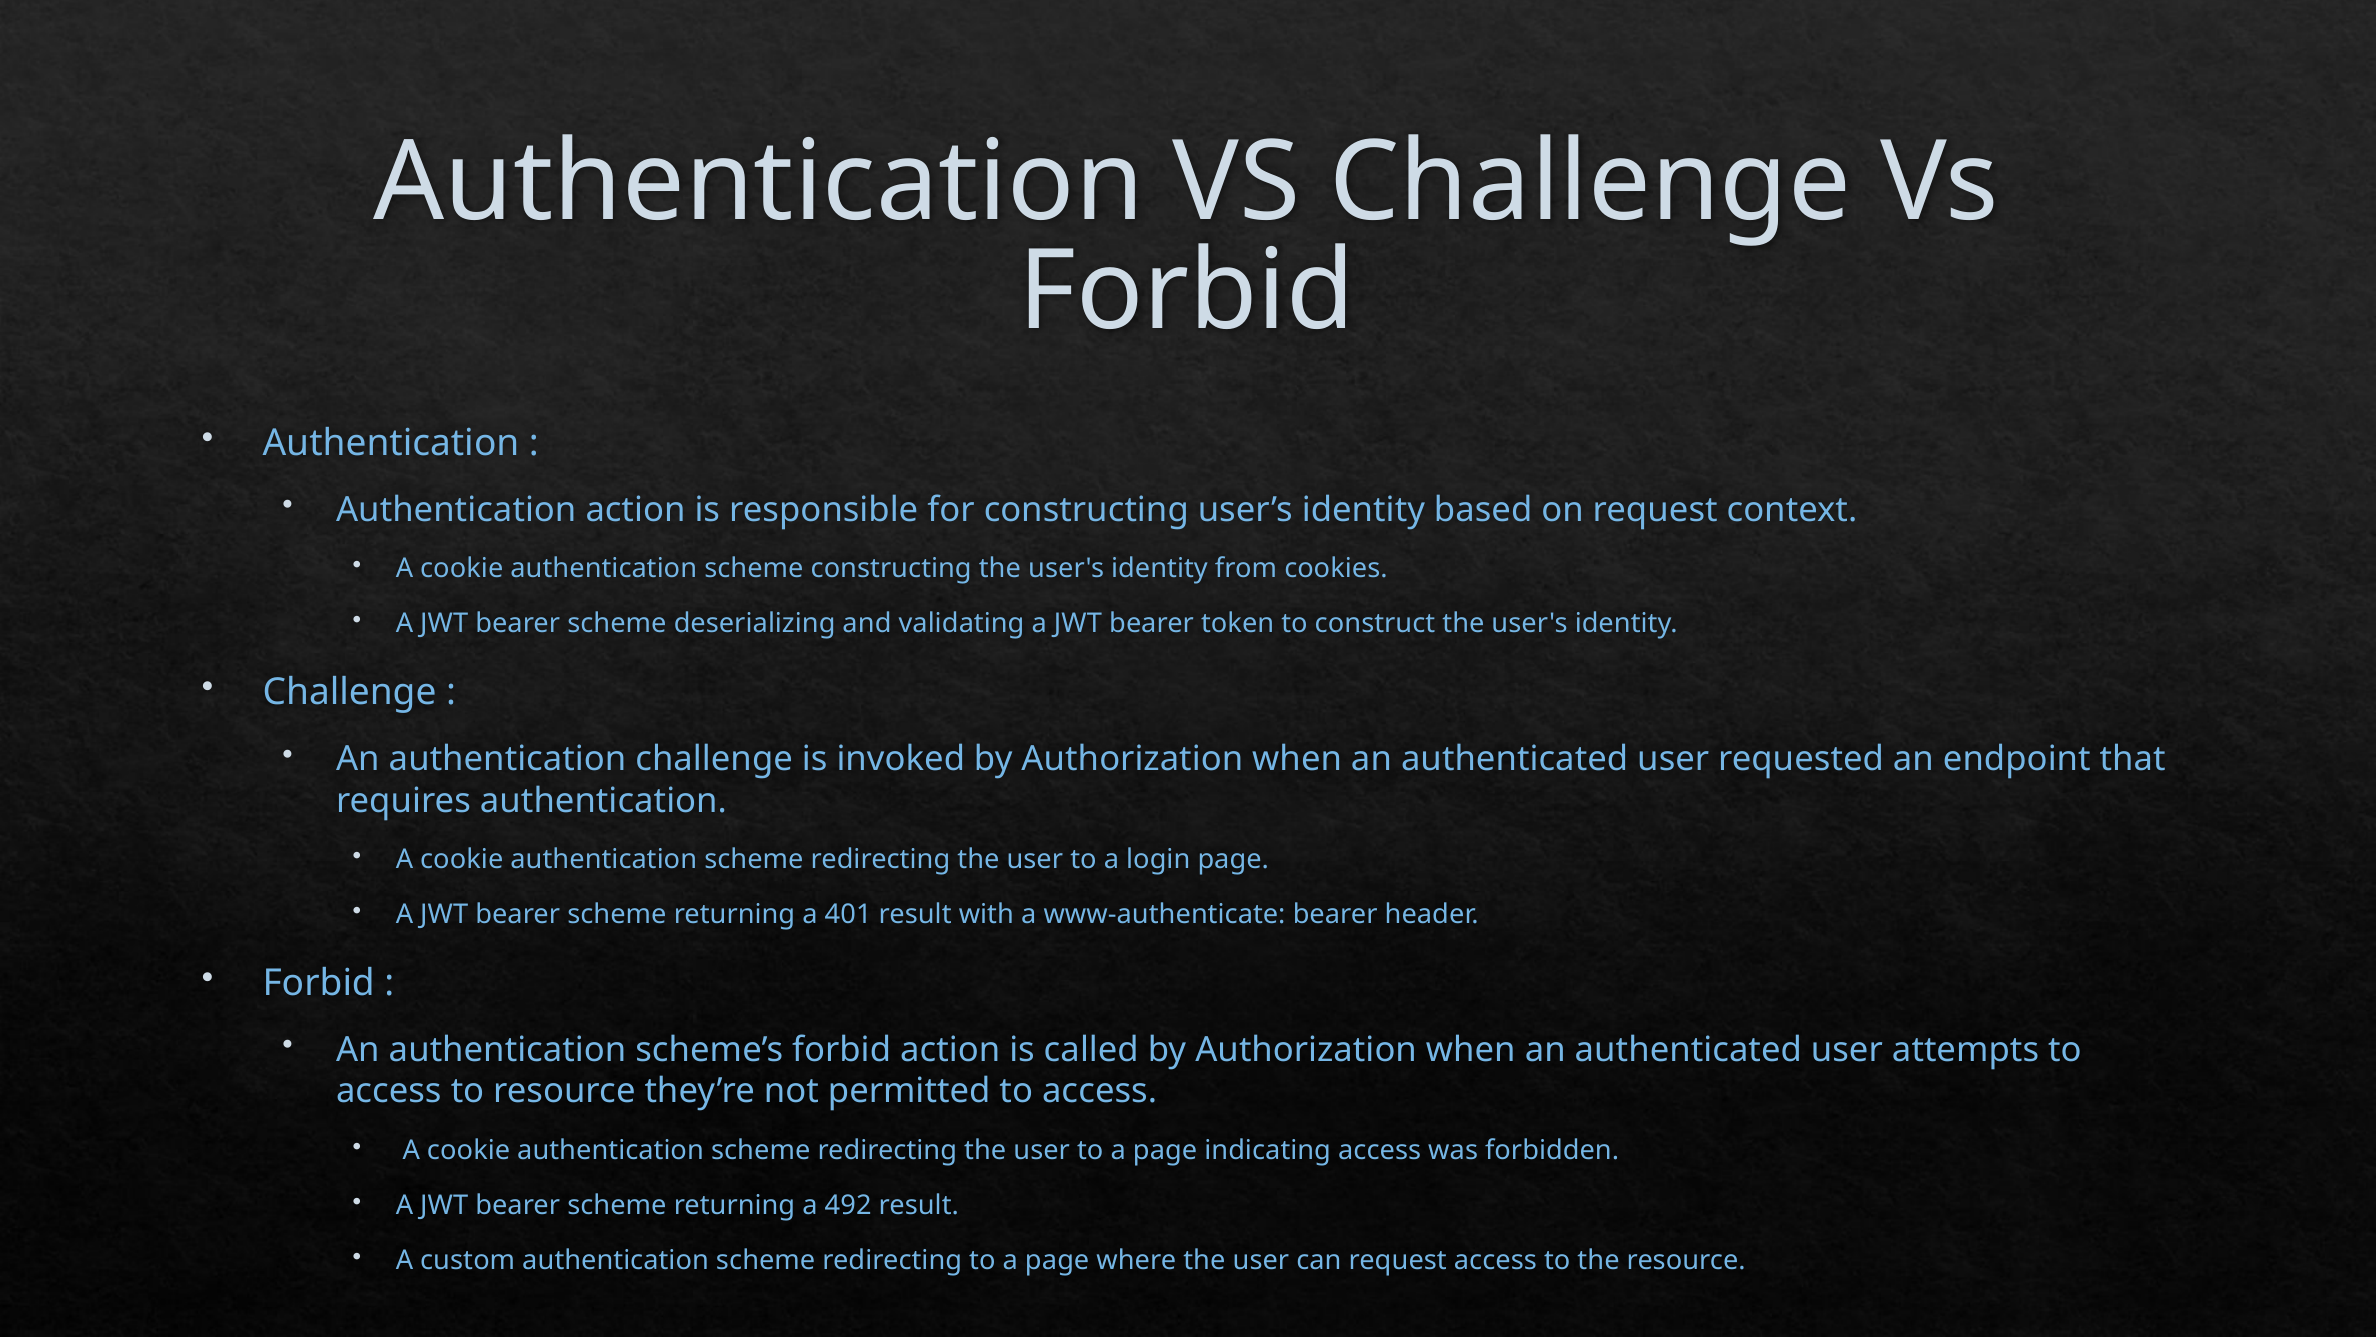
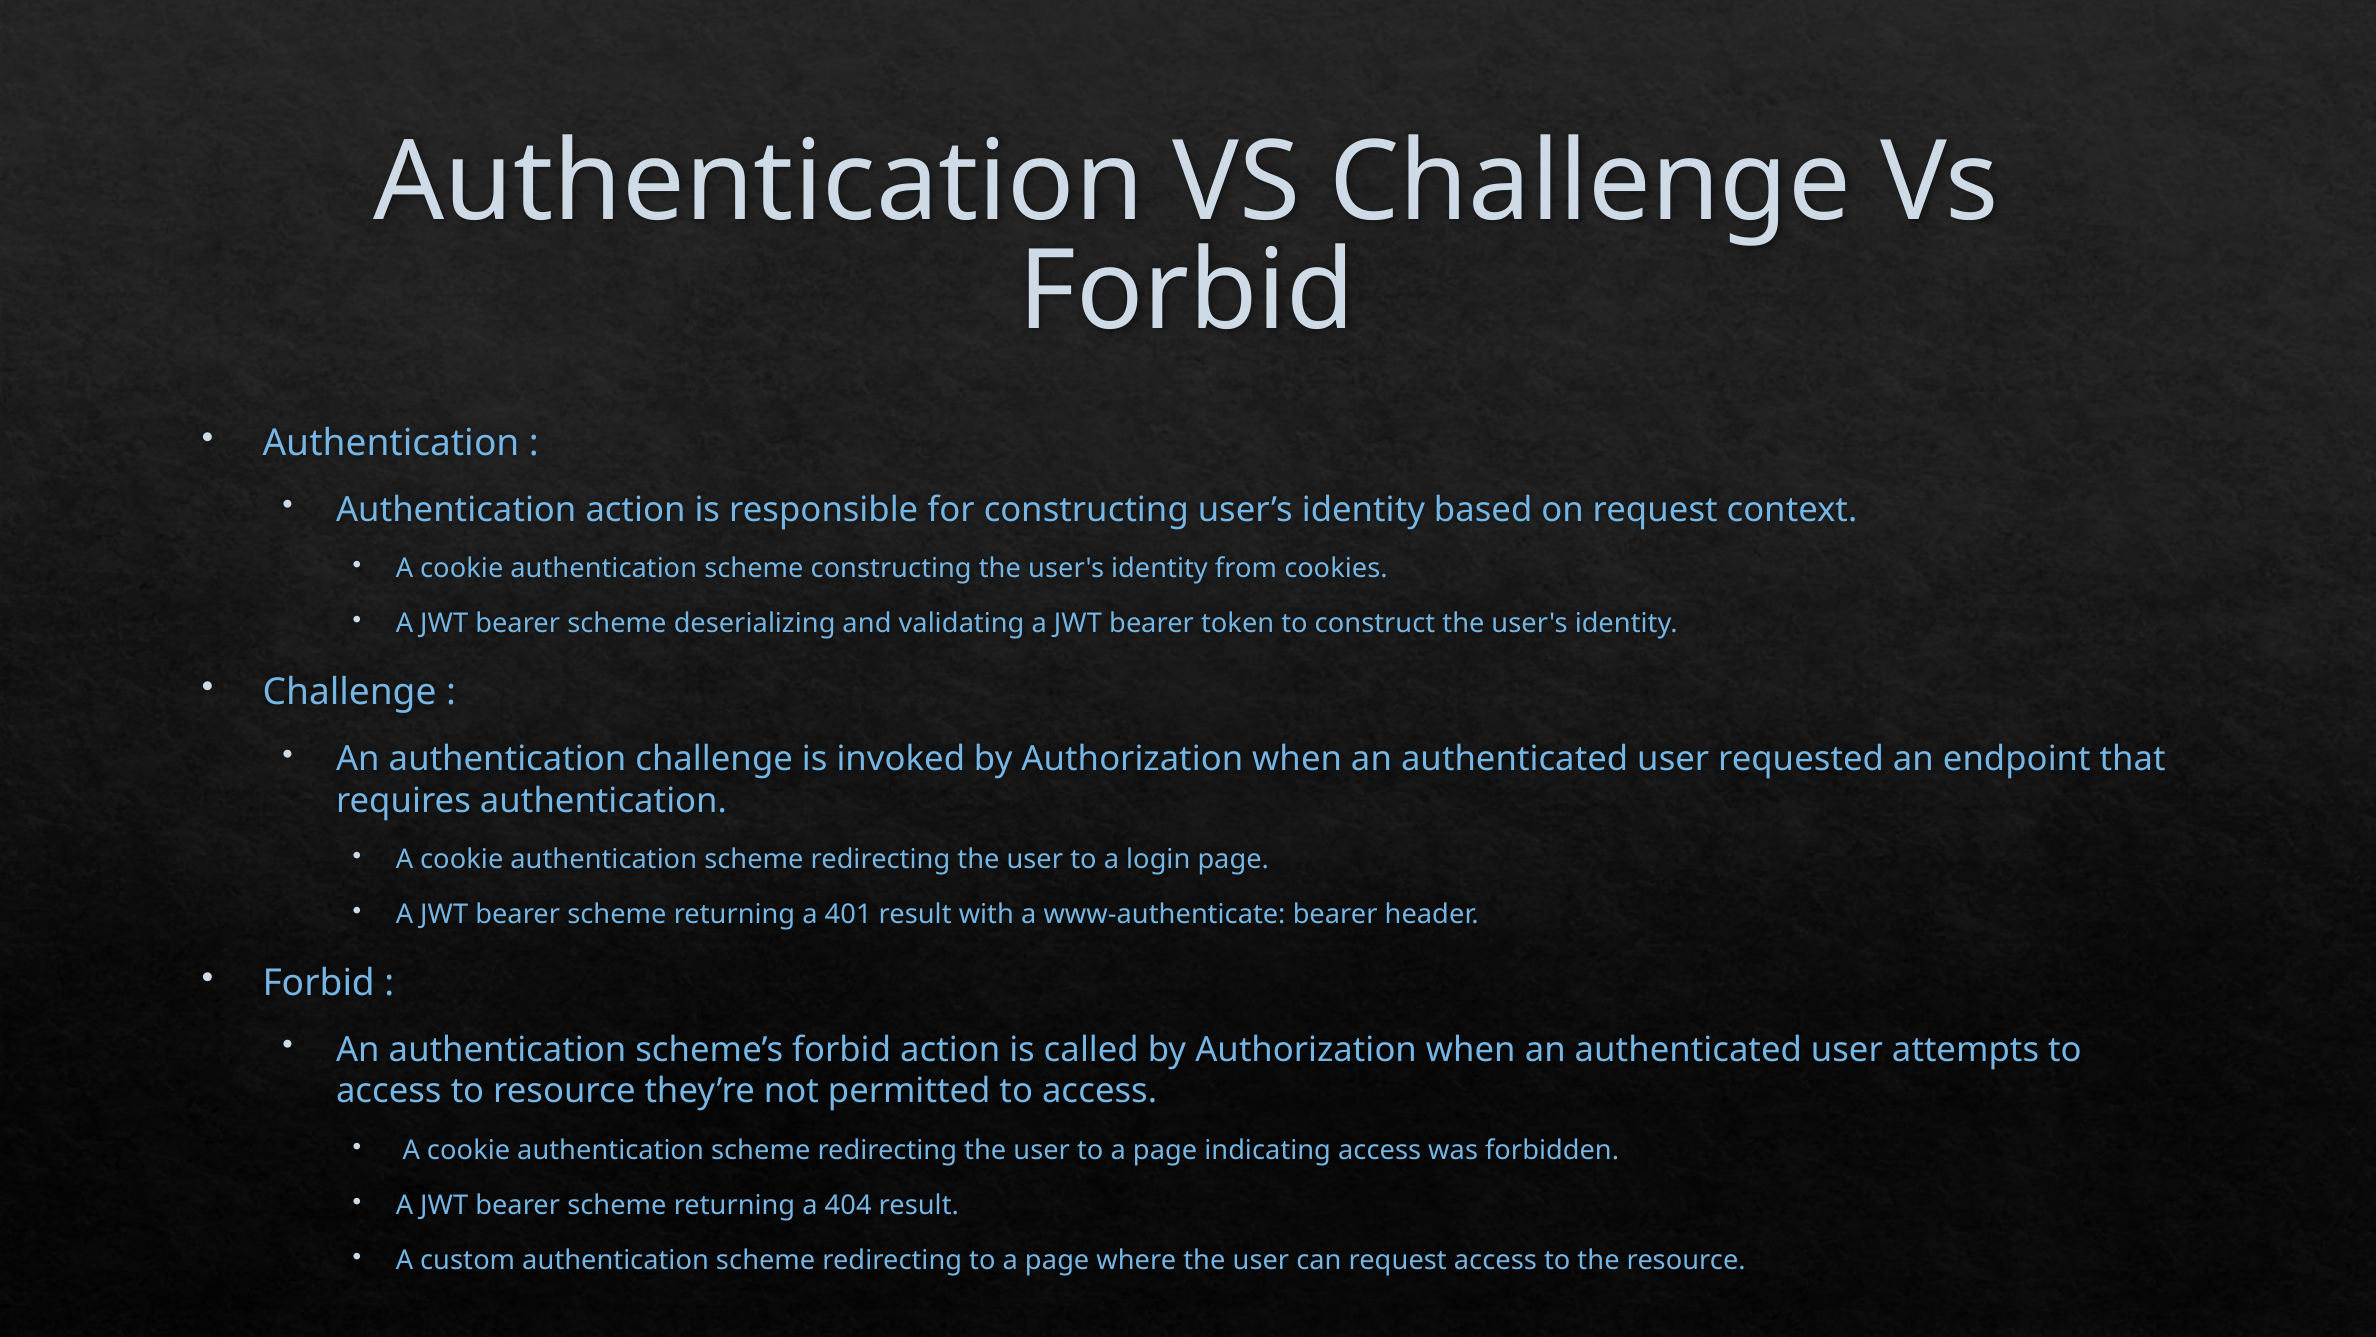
492: 492 -> 404 (848, 1205)
